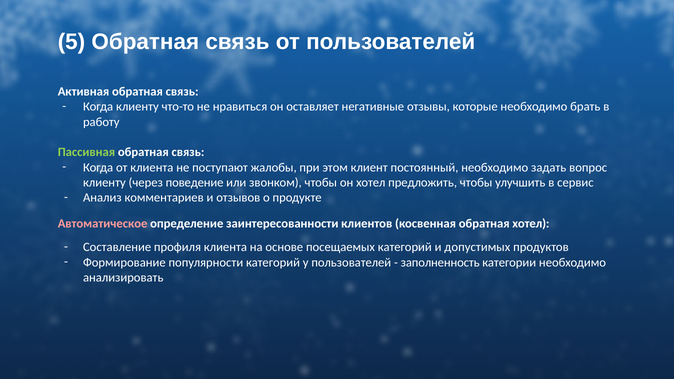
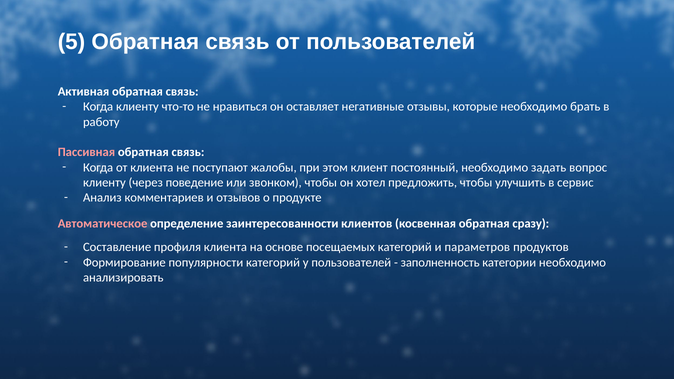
Пассивная colour: light green -> pink (86, 152)
обратная хотел: хотел -> сразу (531, 224)
допустимых: допустимых -> параметров (477, 247)
